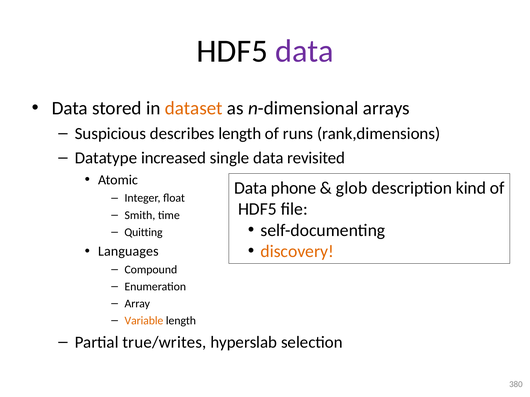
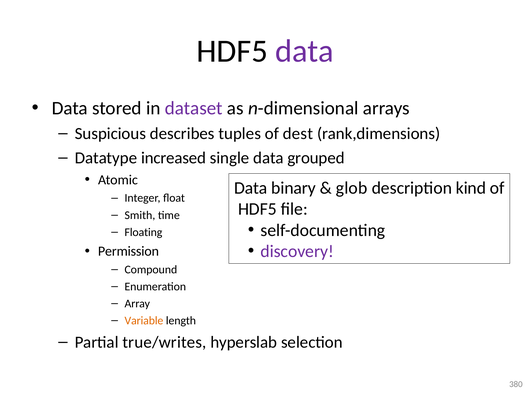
dataset colour: orange -> purple (194, 108)
describes length: length -> tuples (240, 134)
runs: runs -> dest (298, 134)
revisited: revisited -> grouped (316, 158)
phone: phone -> binary (294, 188)
Quitting: Quitting -> Floating (143, 232)
discovery colour: orange -> purple (297, 252)
Languages: Languages -> Permission (128, 252)
